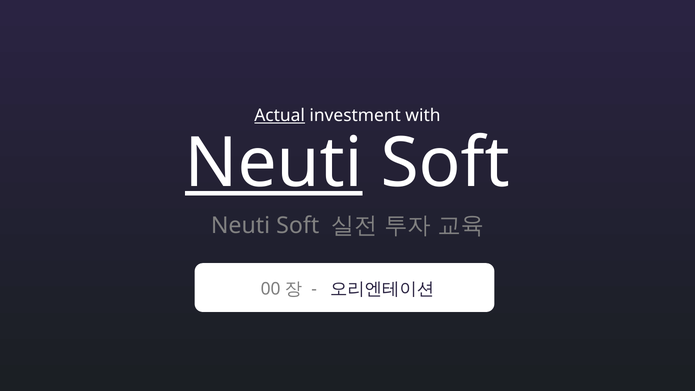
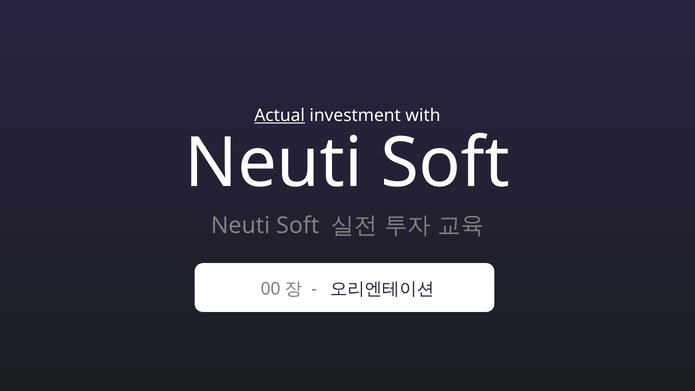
Neuti underline: present -> none (274, 163)
